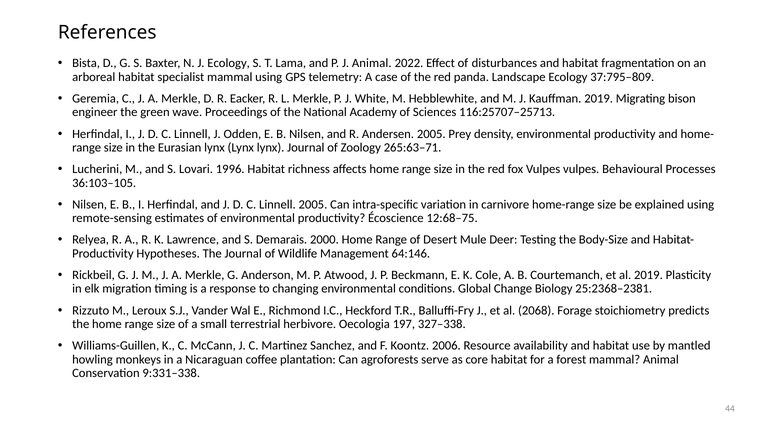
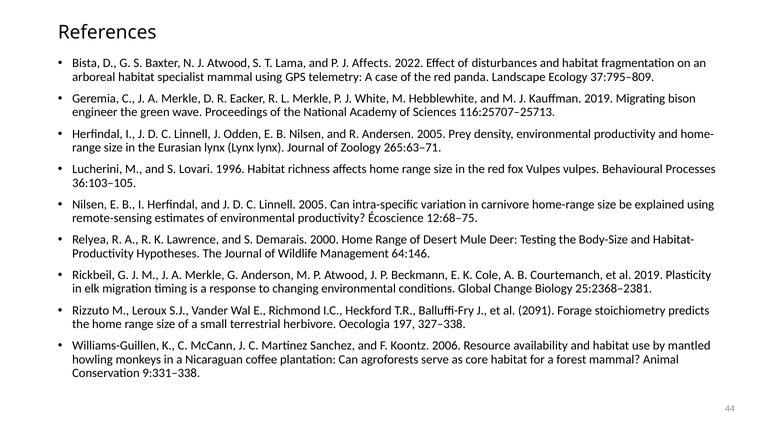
J Ecology: Ecology -> Atwood (229, 63)
J Animal: Animal -> Affects (372, 63)
2068: 2068 -> 2091 (536, 310)
